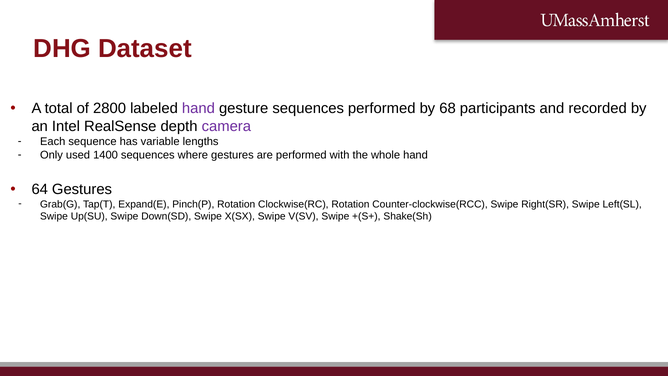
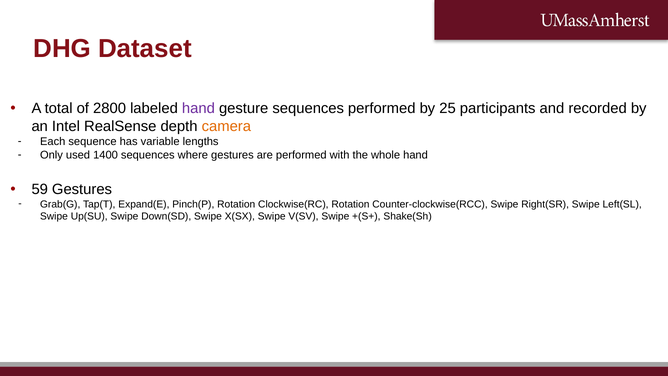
68: 68 -> 25 (448, 108)
camera colour: purple -> orange (226, 126)
64: 64 -> 59 (40, 189)
